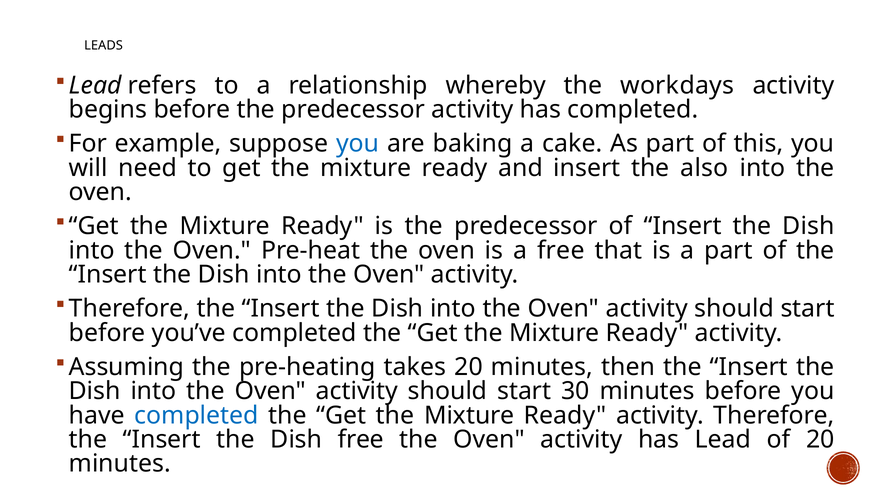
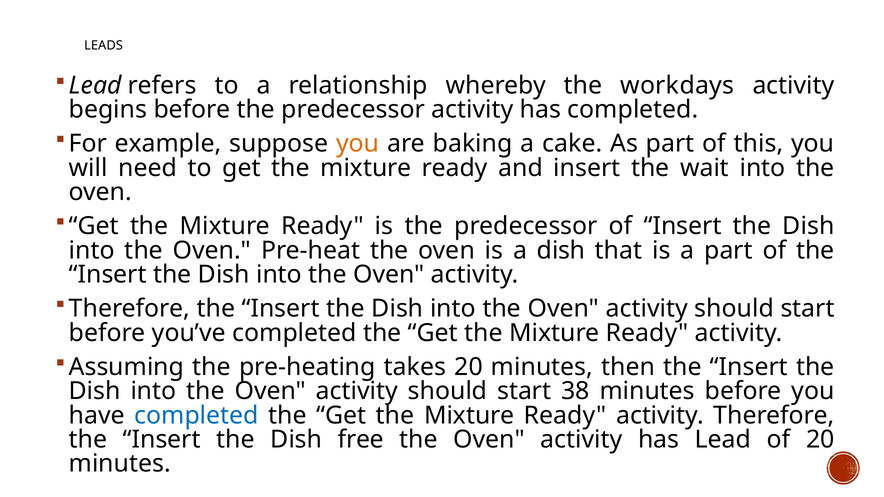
you colour: blue -> orange (358, 144)
also: also -> wait (704, 168)
a free: free -> dish (561, 250)
30: 30 -> 38 (575, 391)
